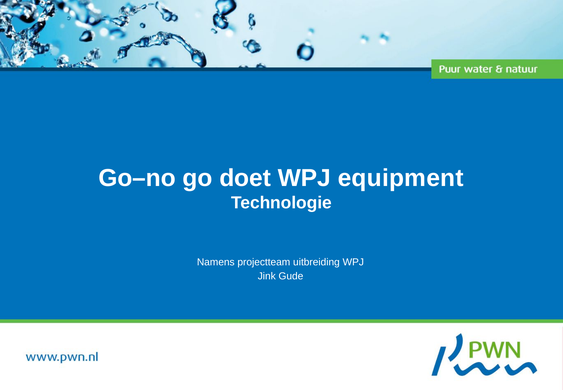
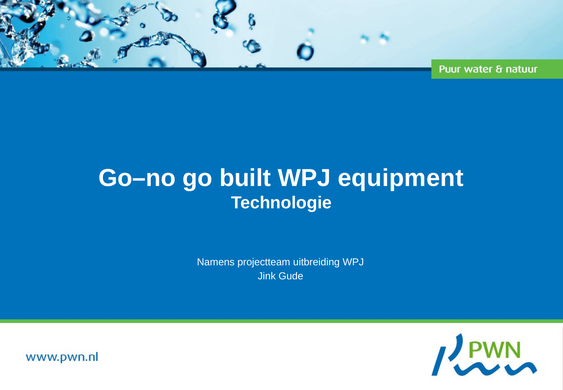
doet: doet -> built (245, 178)
